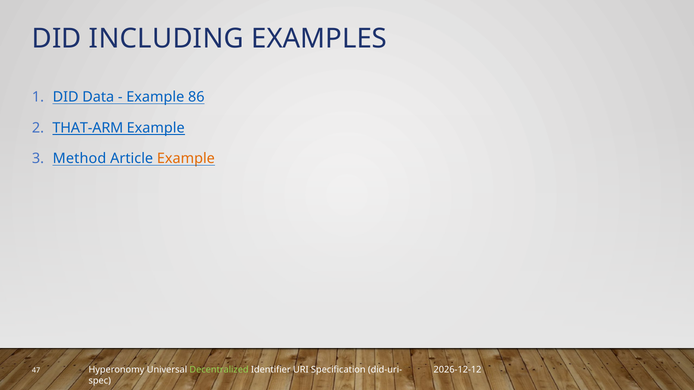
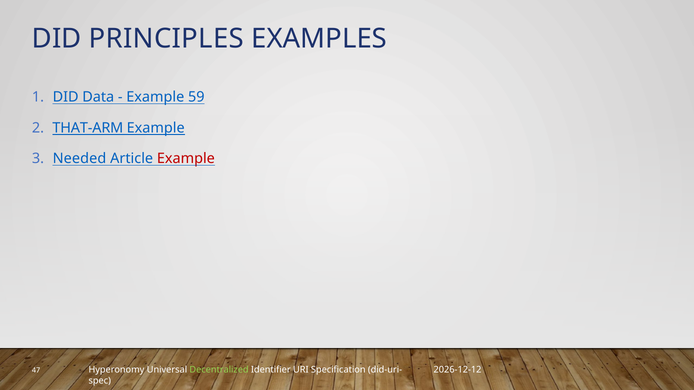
INCLUDING: INCLUDING -> PRINCIPLES (166, 39)
86: 86 -> 59 (196, 97)
Method: Method -> Needed (80, 159)
Example colour: orange -> red (186, 159)
